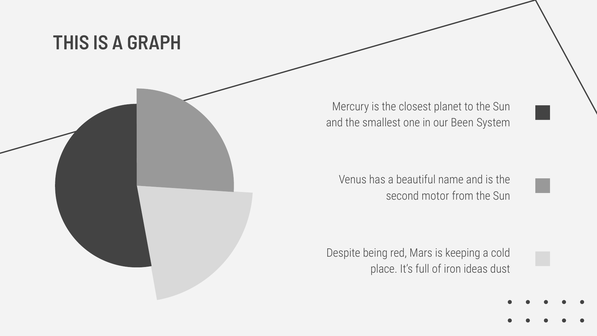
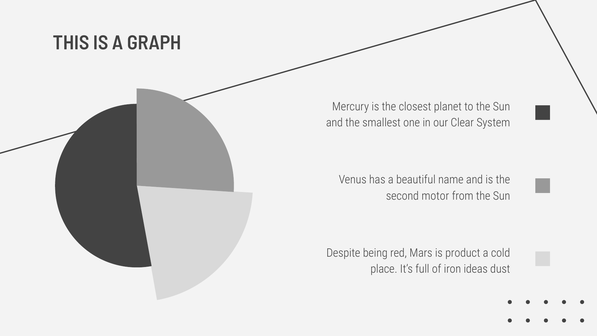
Been: Been -> Clear (462, 123)
keeping: keeping -> product (463, 253)
